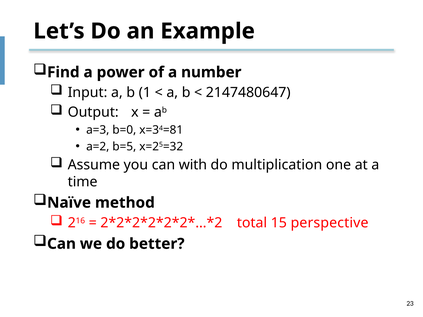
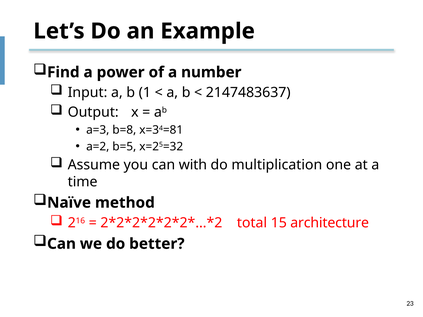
2147480647: 2147480647 -> 2147483637 (248, 93)
b=0: b=0 -> b=8 (124, 130)
perspective: perspective -> architecture (330, 223)
